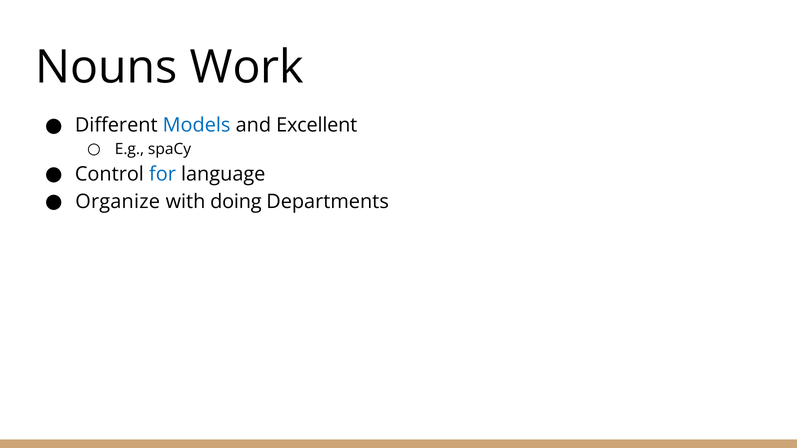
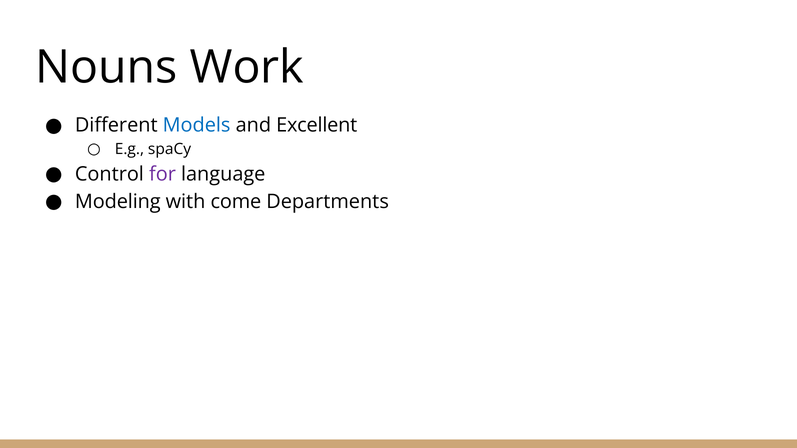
for colour: blue -> purple (162, 174)
Organize: Organize -> Modeling (118, 202)
doing: doing -> come (236, 202)
